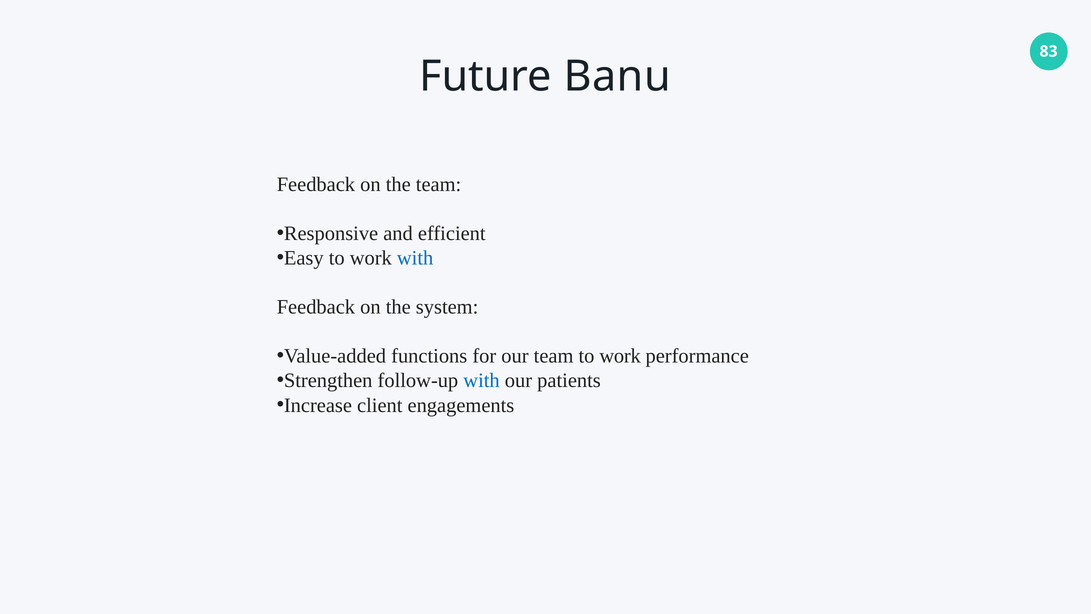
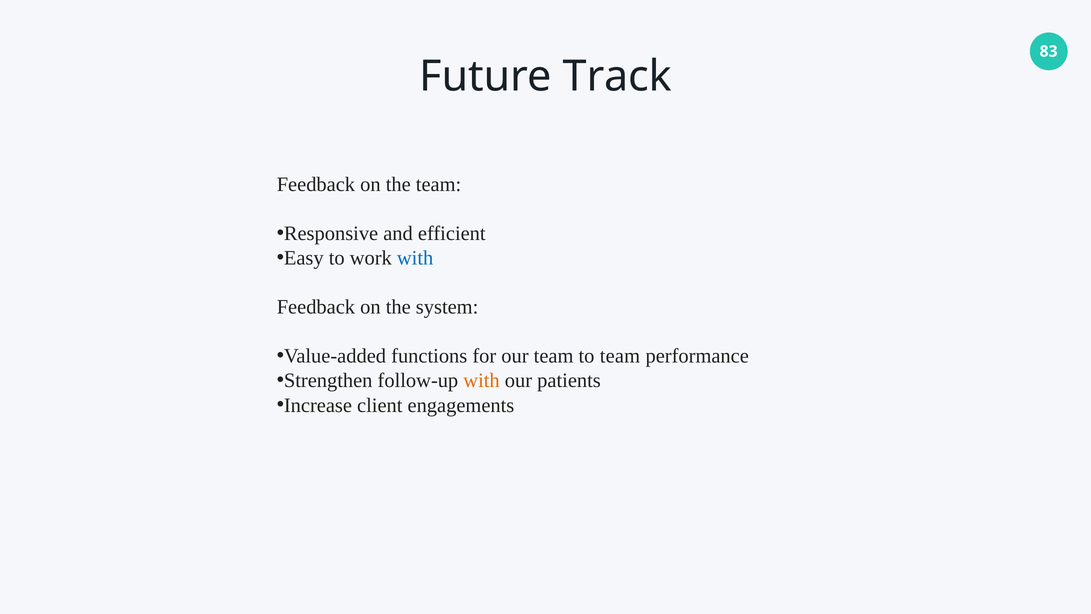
Banu: Banu -> Track (618, 77)
team to work: work -> team (620, 356)
with colour: blue -> orange (482, 381)
